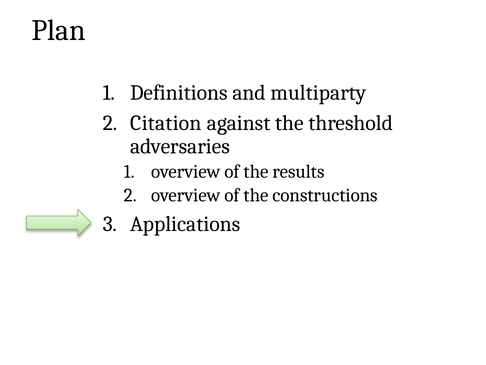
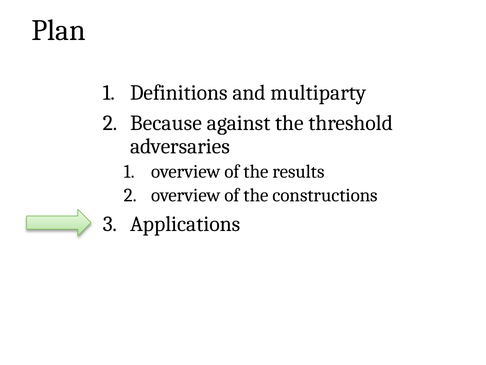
Citation: Citation -> Because (166, 123)
